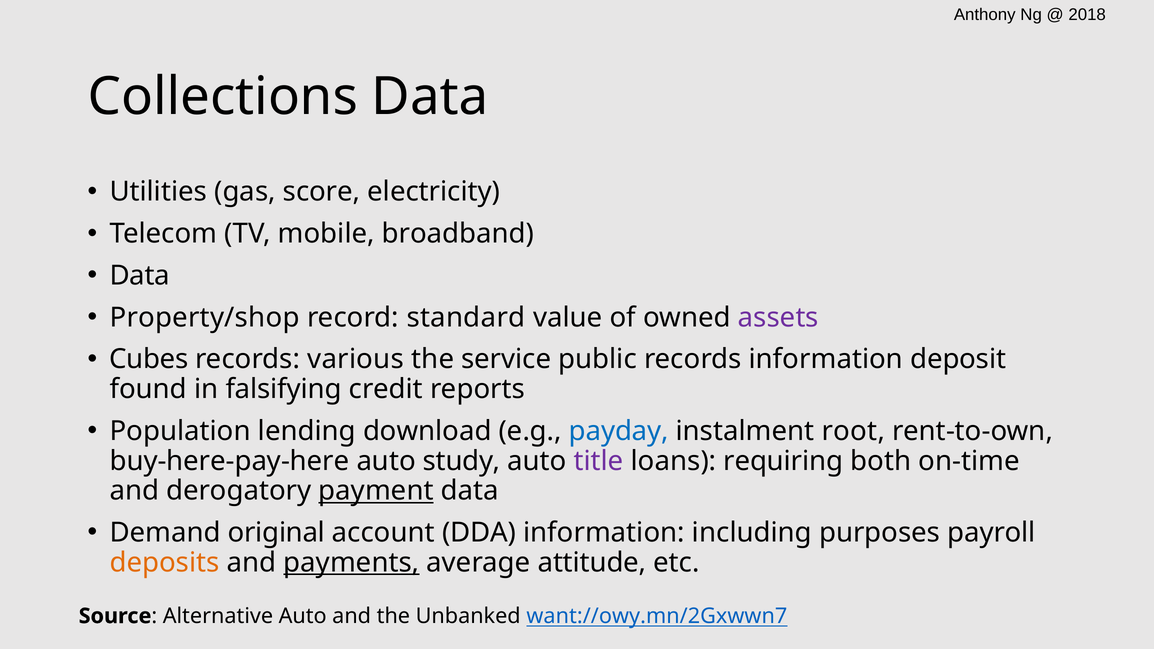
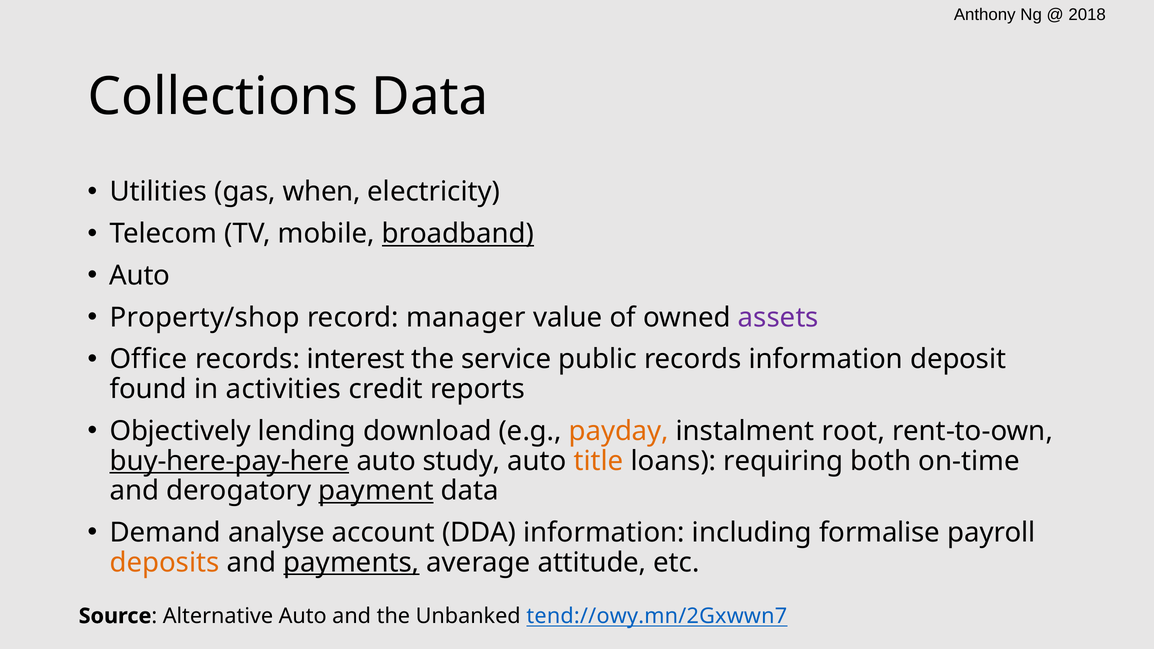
score: score -> when (322, 192)
broadband underline: none -> present (458, 234)
Data: Data -> Auto (140, 276)
standard: standard -> manager (466, 318)
Cubes: Cubes -> Office (149, 359)
various: various -> interest (356, 359)
falsifying: falsifying -> activities (284, 389)
Population: Population -> Objectively (180, 431)
payday colour: blue -> orange (619, 431)
buy-here-pay-here underline: none -> present (229, 461)
title colour: purple -> orange (599, 461)
original: original -> analyse (276, 533)
purposes: purposes -> formalise (880, 533)
want://owy.mn/2Gxwwn7: want://owy.mn/2Gxwwn7 -> tend://owy.mn/2Gxwwn7 (657, 616)
